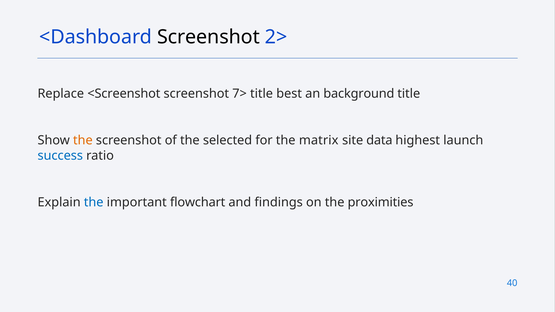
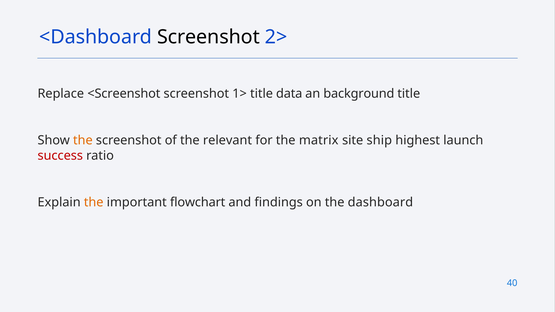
7>: 7> -> 1> (240, 94)
best: best -> data (289, 94)
selected: selected -> relevant (228, 140)
data: data -> ship (379, 140)
success colour: blue -> red (60, 156)
the colour: blue -> orange (94, 202)
proximities: proximities -> dashboard (380, 202)
